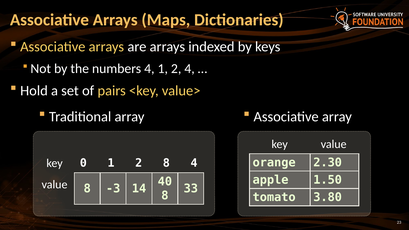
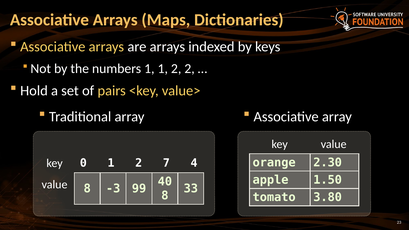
numbers 4: 4 -> 1 (149, 69)
2 4: 4 -> 2 (190, 69)
2 8: 8 -> 7 (166, 163)
14: 14 -> 99 (139, 189)
